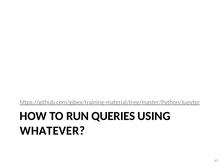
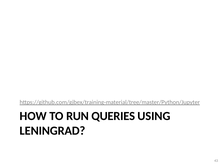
WHATEVER: WHATEVER -> LENINGRAD (52, 131)
